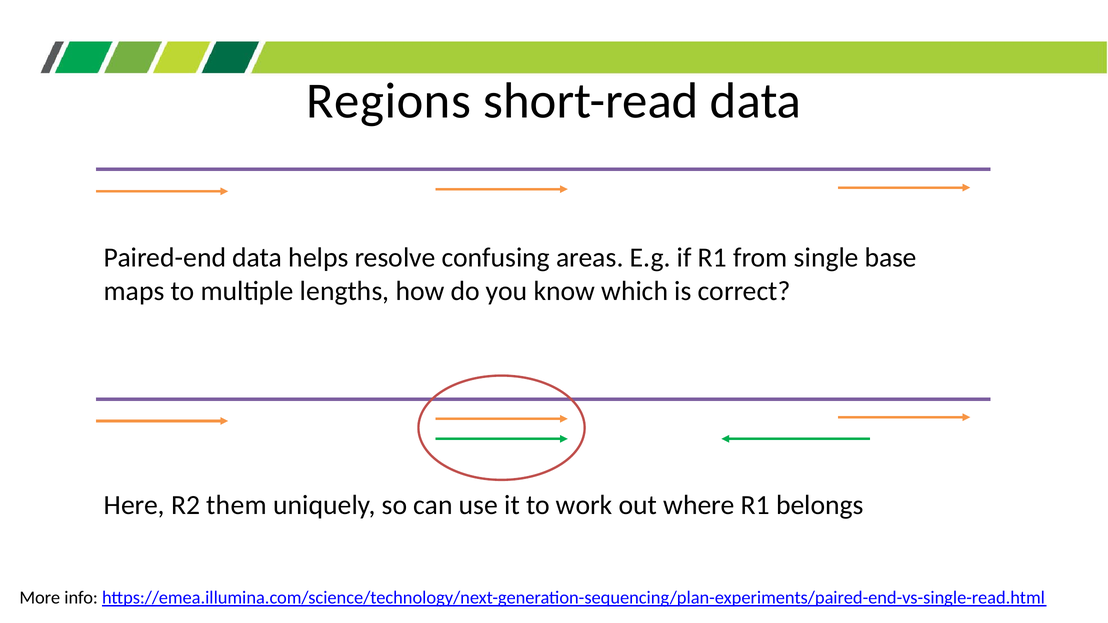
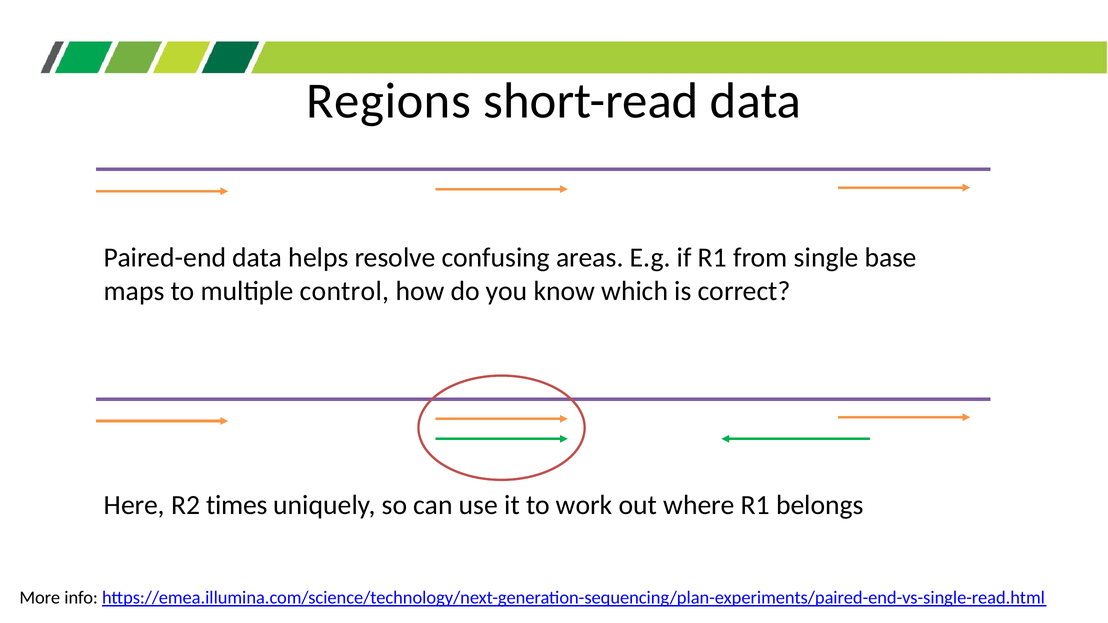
lengths: lengths -> control (345, 291)
them: them -> times (237, 505)
